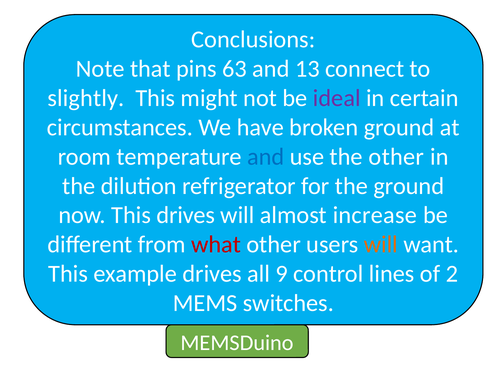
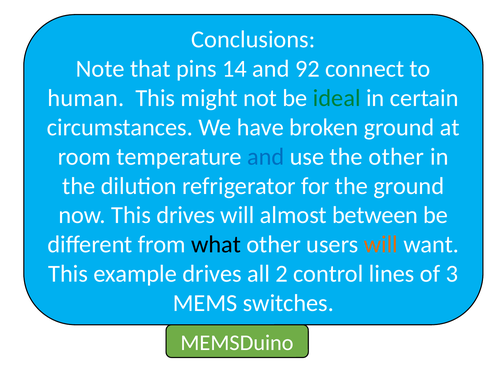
63: 63 -> 14 (234, 69)
13: 13 -> 92 (307, 69)
slightly: slightly -> human (86, 98)
ideal colour: purple -> green (337, 98)
increase: increase -> between (375, 215)
what colour: red -> black (216, 244)
9: 9 -> 2 (282, 273)
2: 2 -> 3 (452, 273)
